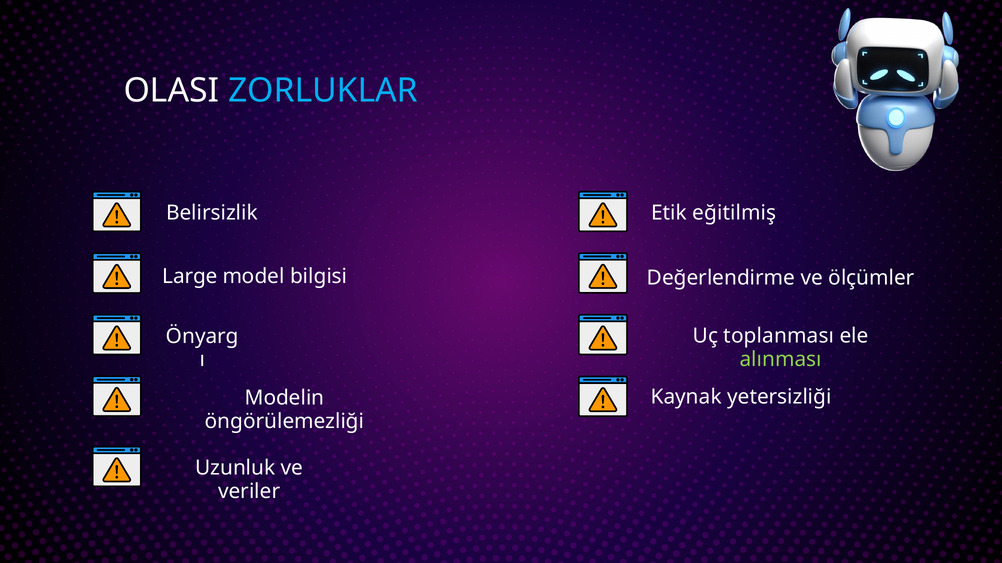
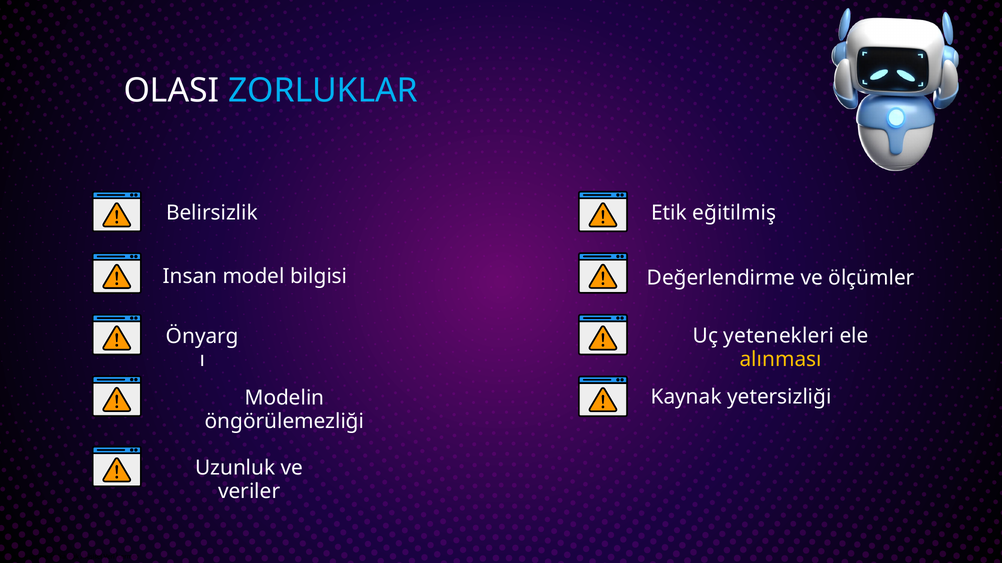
Large: Large -> Insan (190, 277)
toplanması: toplanması -> yetenekleri (779, 336)
alınması colour: light green -> yellow (781, 360)
